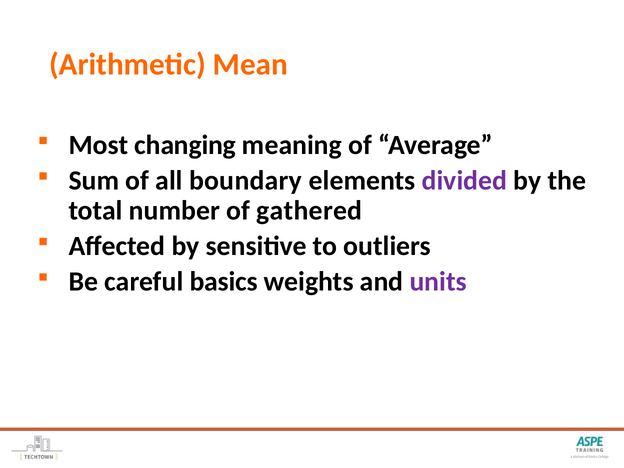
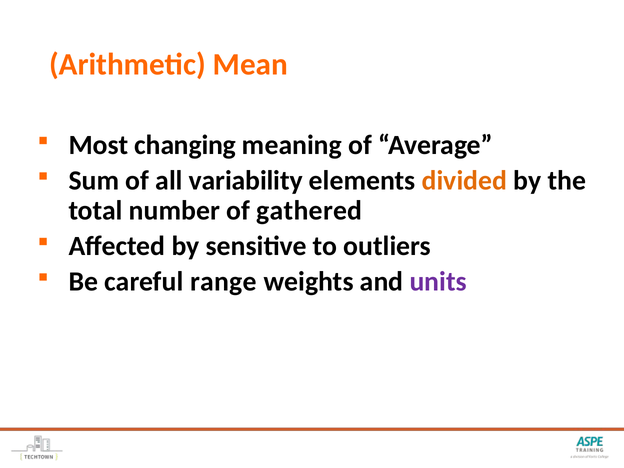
boundary: boundary -> variability (246, 181)
divided colour: purple -> orange (464, 181)
basics: basics -> range (223, 282)
